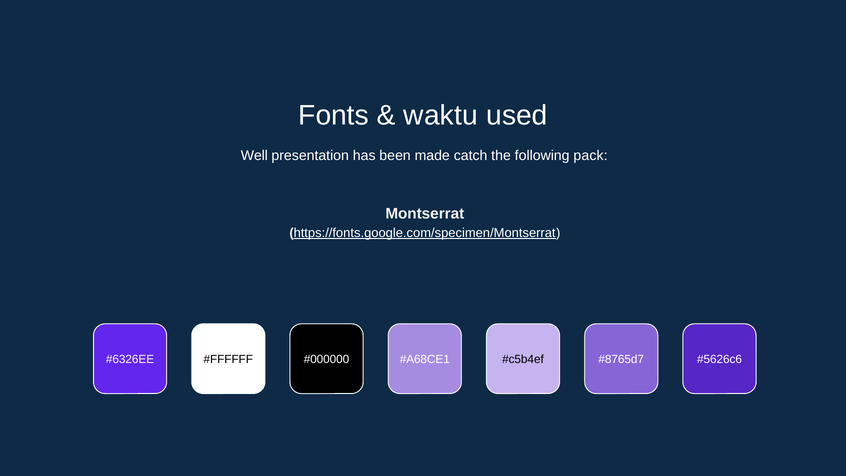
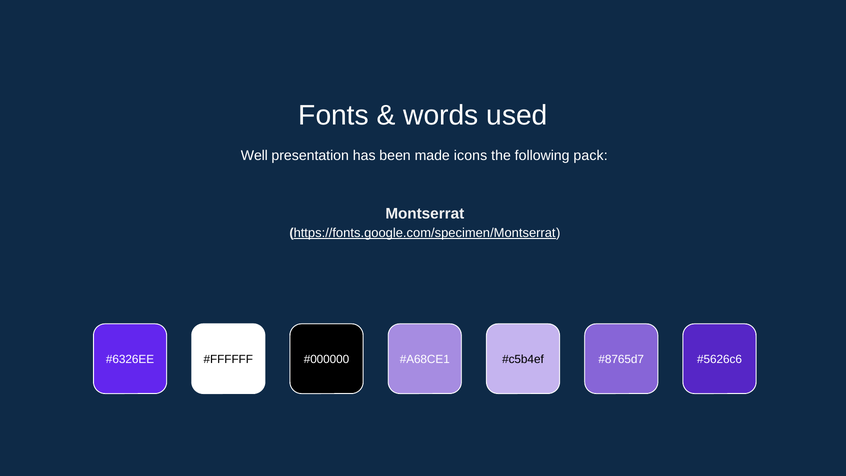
waktu: waktu -> words (441, 116)
catch: catch -> icons (471, 155)
